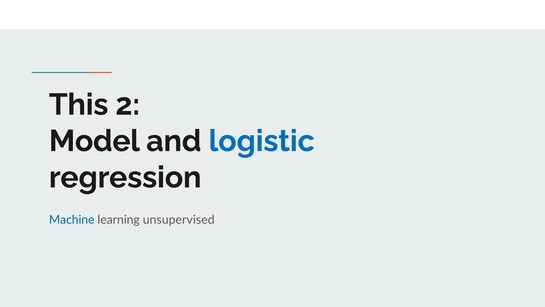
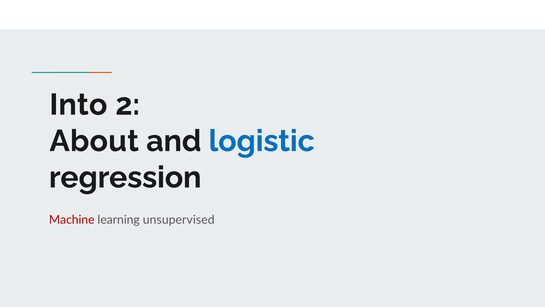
This: This -> Into (78, 105)
Model: Model -> About (94, 141)
Machine colour: blue -> red (72, 219)
